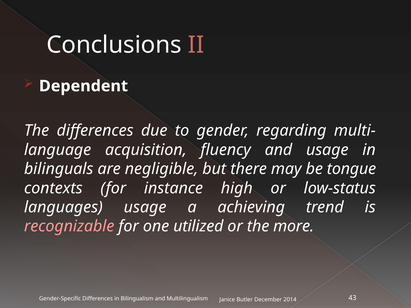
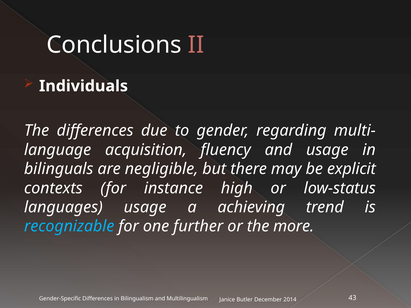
Dependent: Dependent -> Individuals (84, 86)
tongue: tongue -> explicit (351, 169)
recognizable colour: pink -> light blue (69, 227)
utilized: utilized -> further (198, 227)
